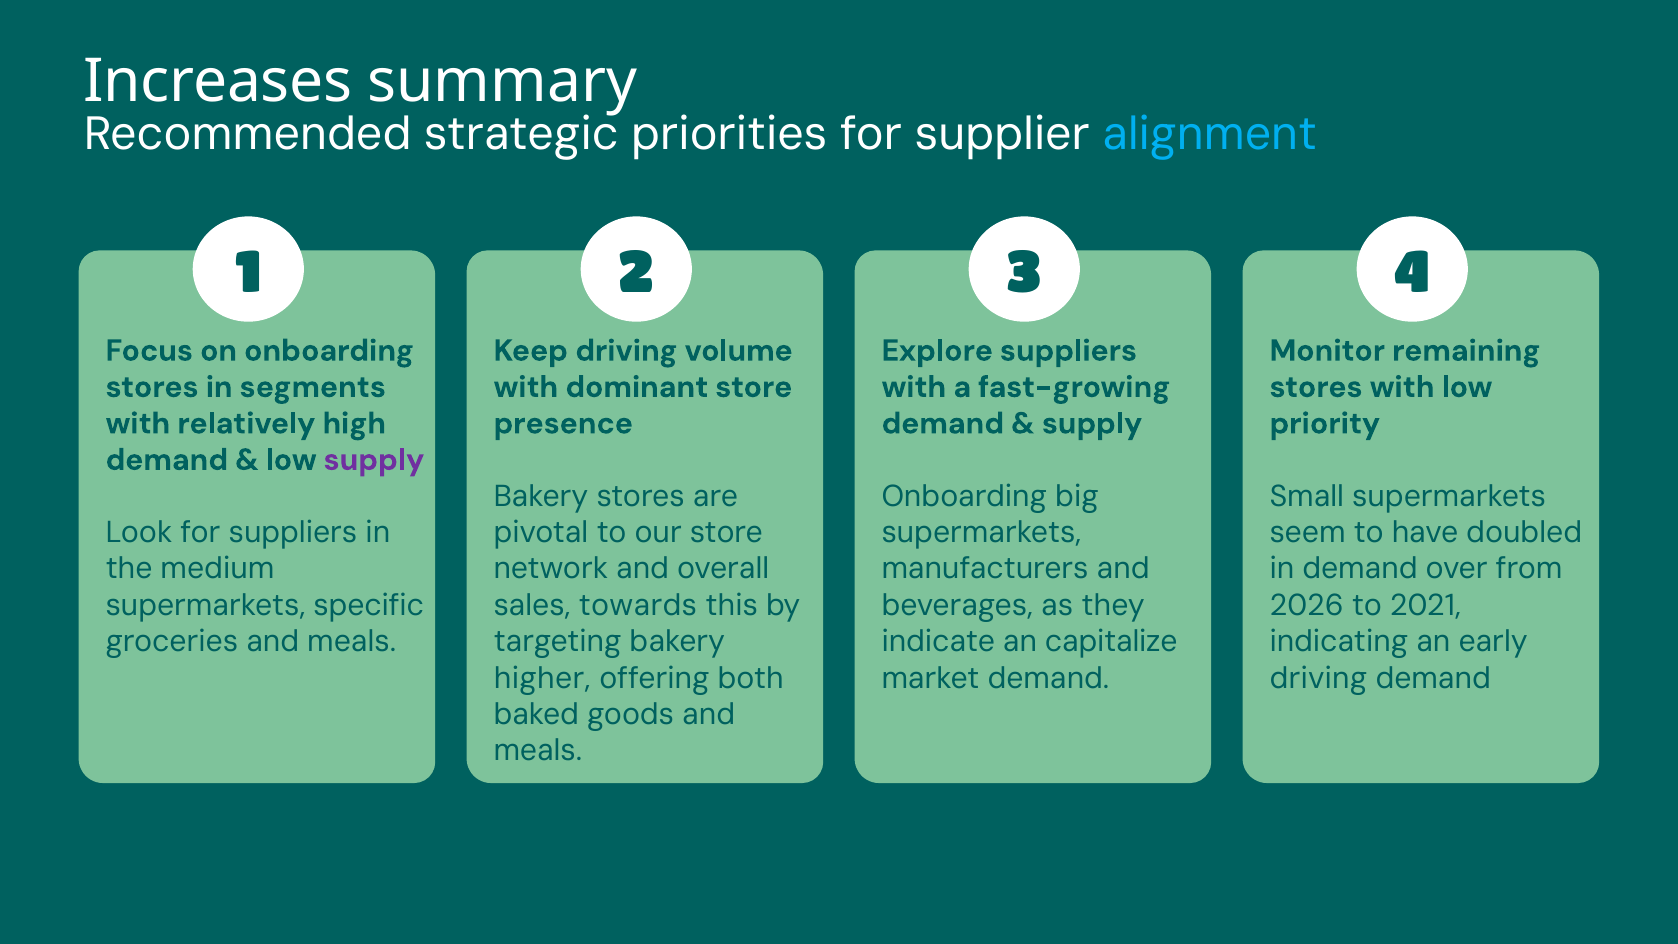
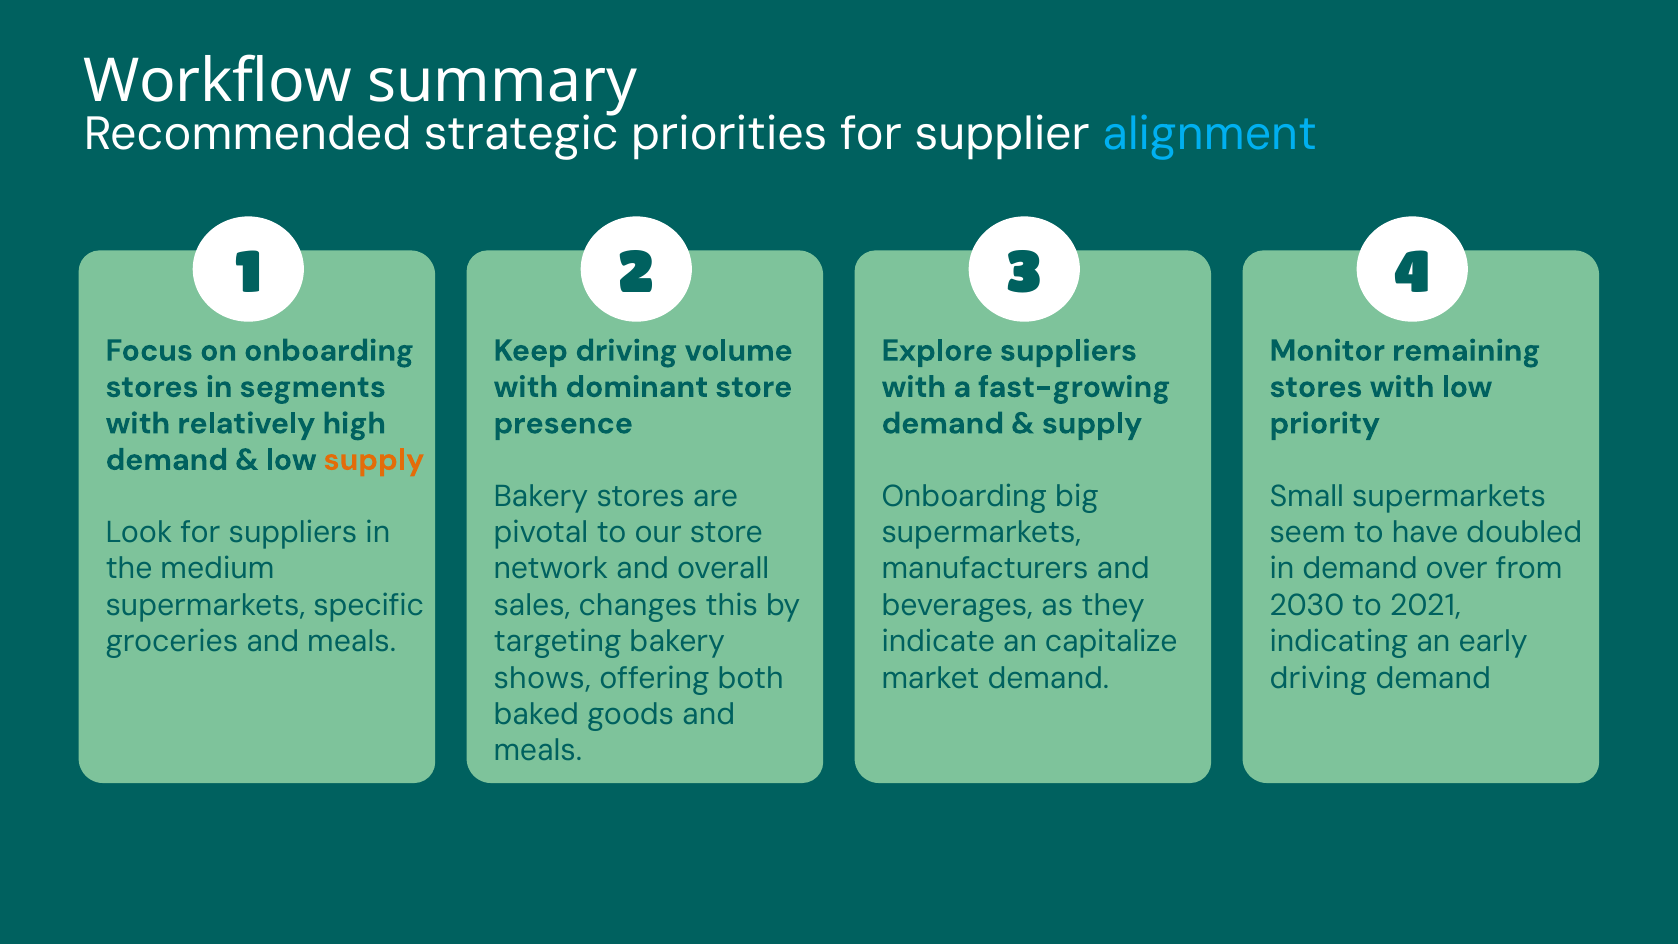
Increases: Increases -> Workflow (218, 82)
supply colour: purple -> orange (374, 460)
towards: towards -> changes (638, 605)
2026: 2026 -> 2030 (1307, 605)
higher: higher -> shows (542, 678)
